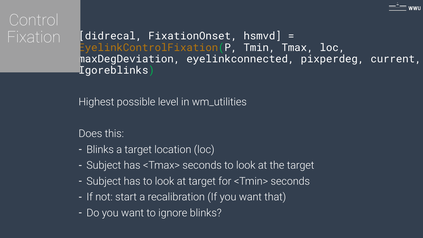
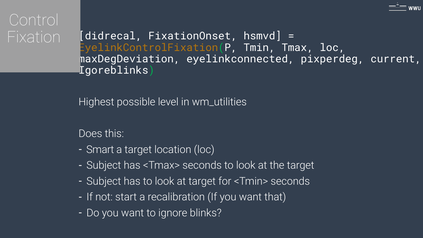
Blinks: Blinks -> Smart (100, 149)
